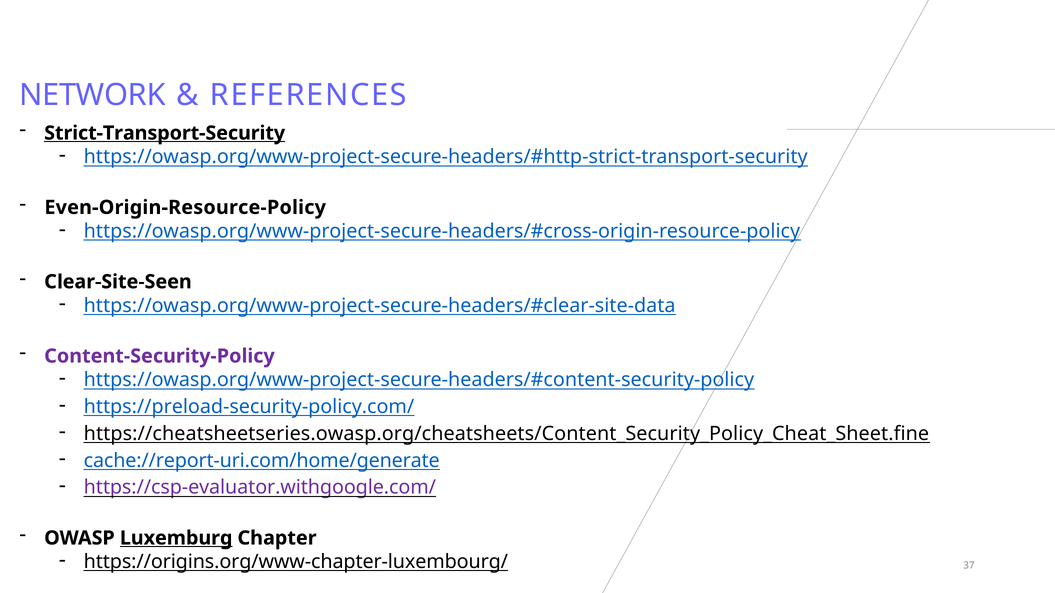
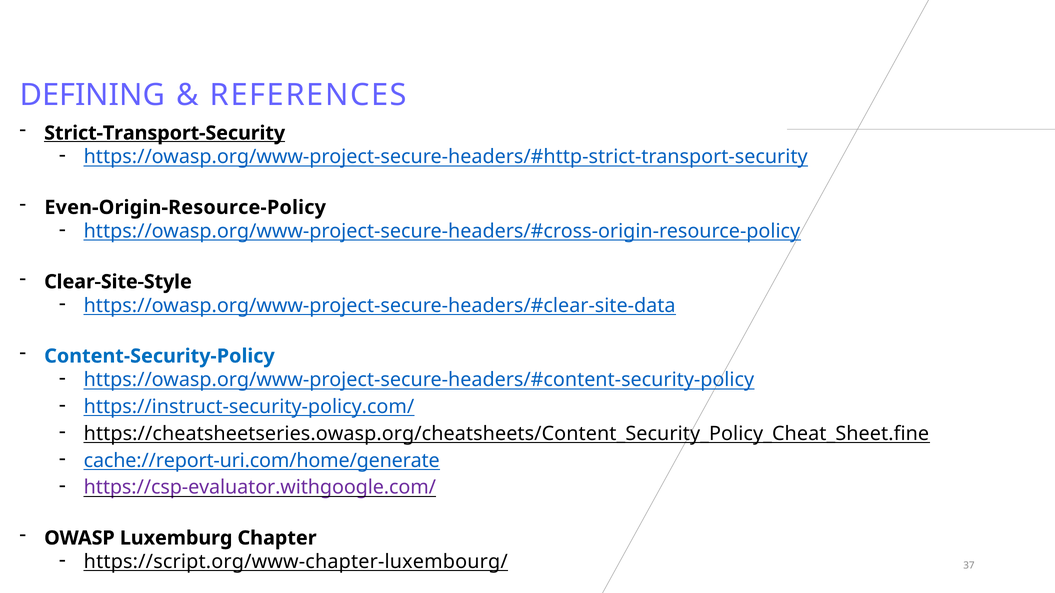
NETWORK: NETWORK -> DEFINING (92, 95)
Clear-Site-Seen: Clear-Site-Seen -> Clear-Site-Style (118, 282)
Content-Security-Policy colour: purple -> blue (159, 356)
https://preload-security-policy.com/: https://preload-security-policy.com/ -> https://instruct-security-policy.com/ (249, 407)
Luxemburg underline: present -> none (176, 538)
https://origins.org/www-chapter-luxembourg/: https://origins.org/www-chapter-luxembourg/ -> https://script.org/www-chapter-luxembourg/ (296, 562)
